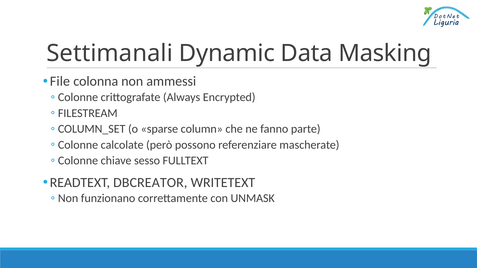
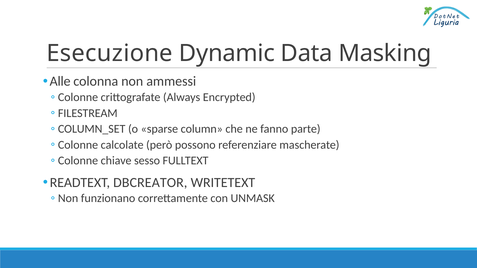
Settimanali: Settimanali -> Esecuzione (110, 53)
File: File -> Alle (60, 81)
